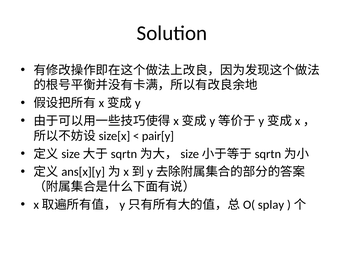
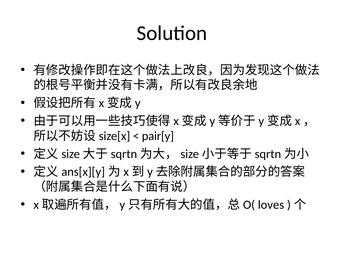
splay: splay -> loves (271, 205)
